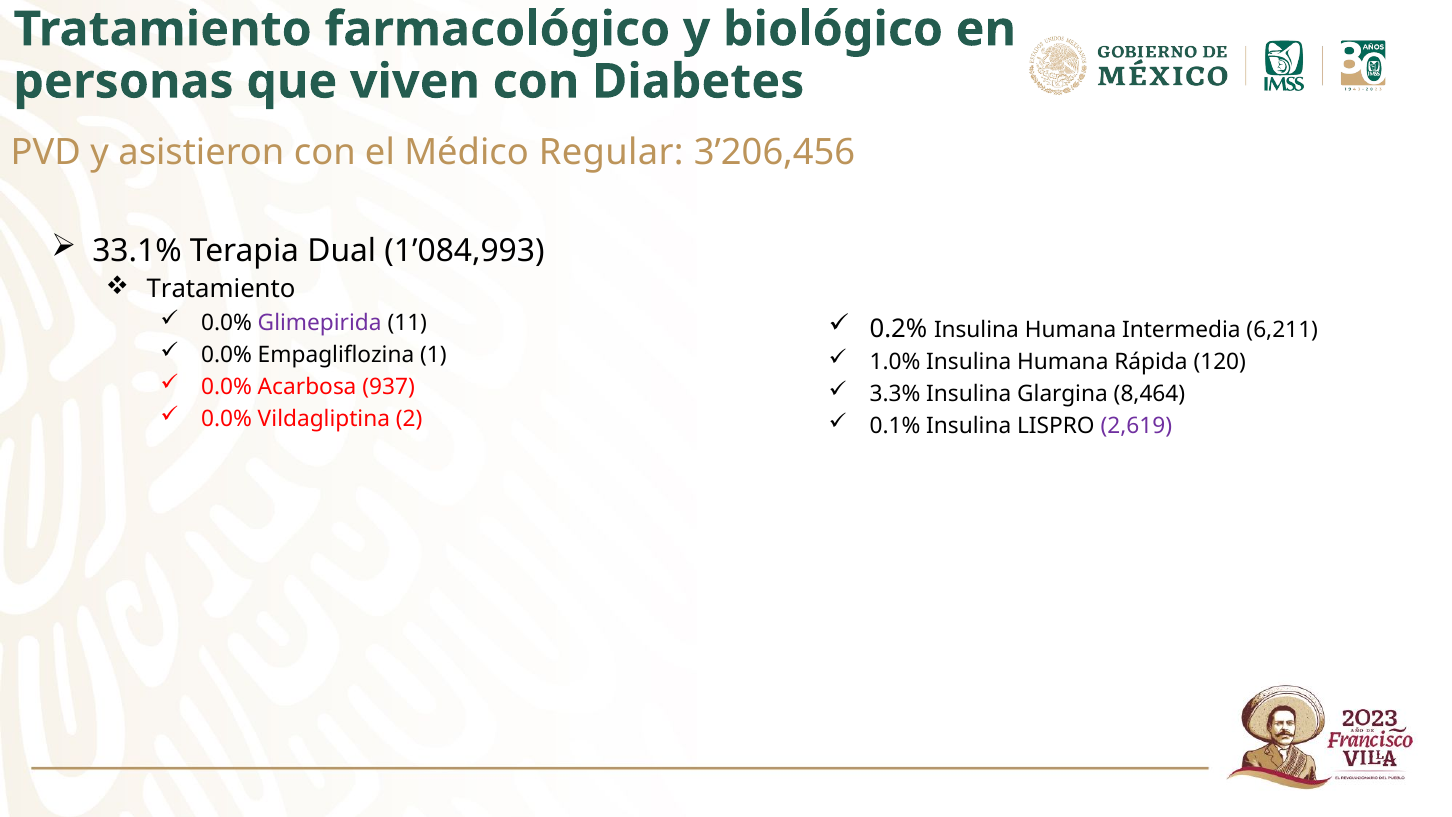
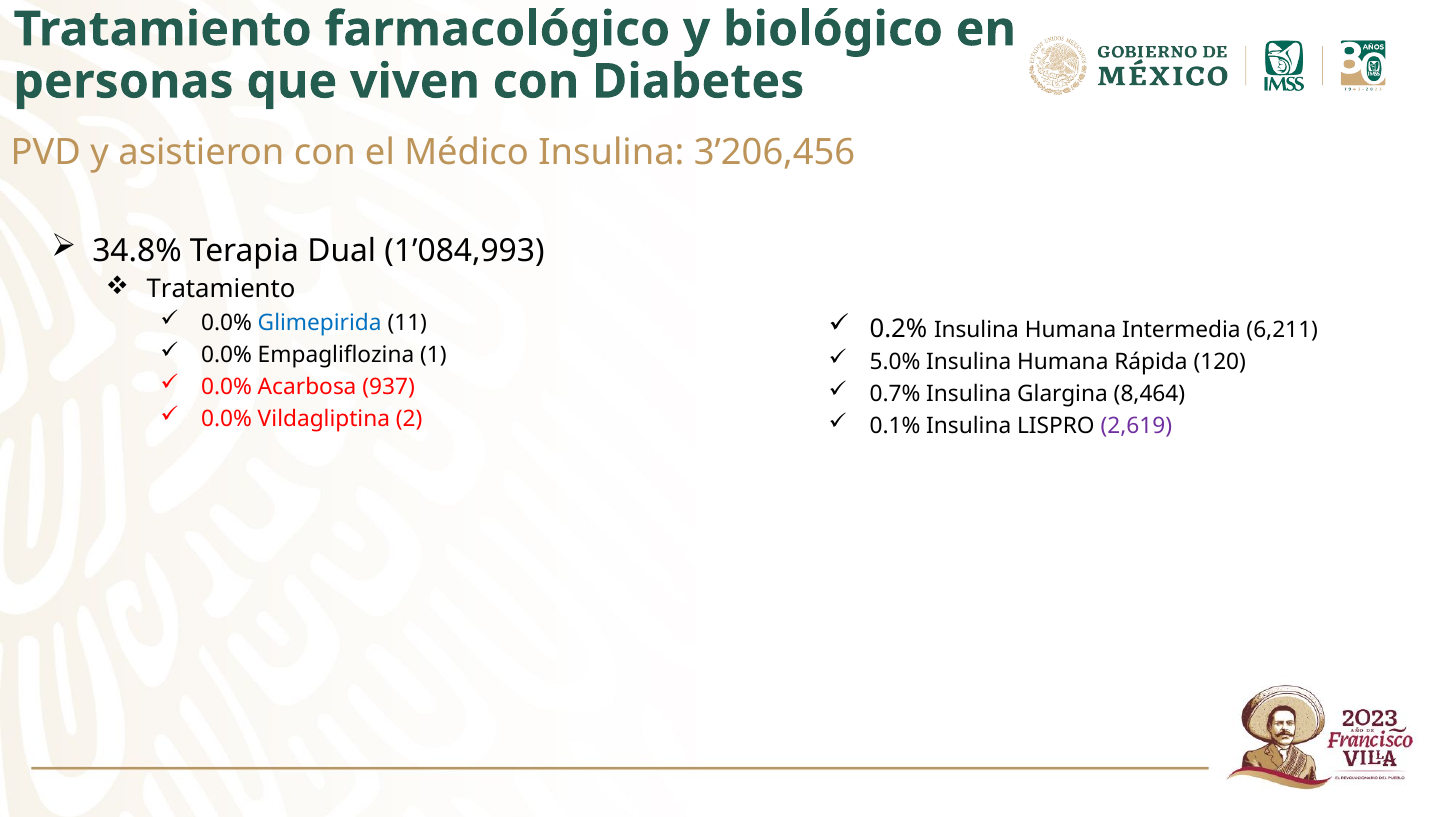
Médico Regular: Regular -> Insulina (611, 152)
33.1%: 33.1% -> 34.8% (137, 251)
Glimepirida colour: purple -> blue (320, 323)
1.0%: 1.0% -> 5.0% (895, 362)
3.3%: 3.3% -> 0.7% (895, 394)
